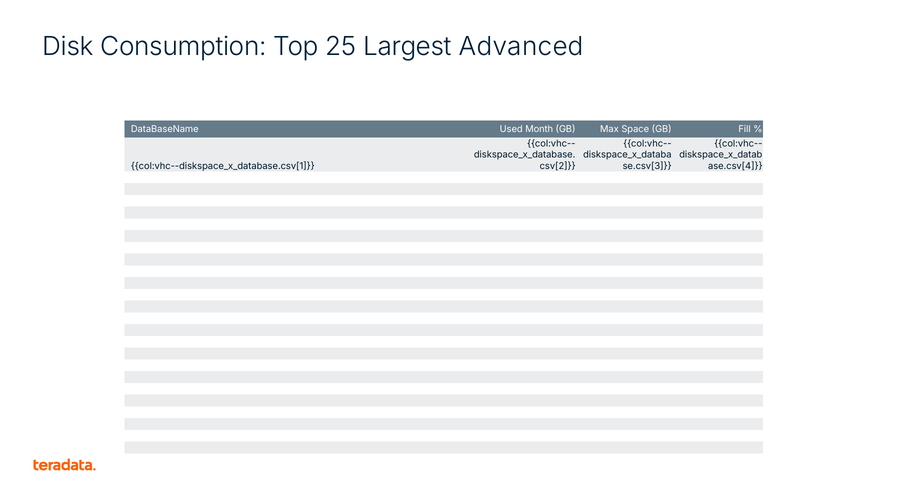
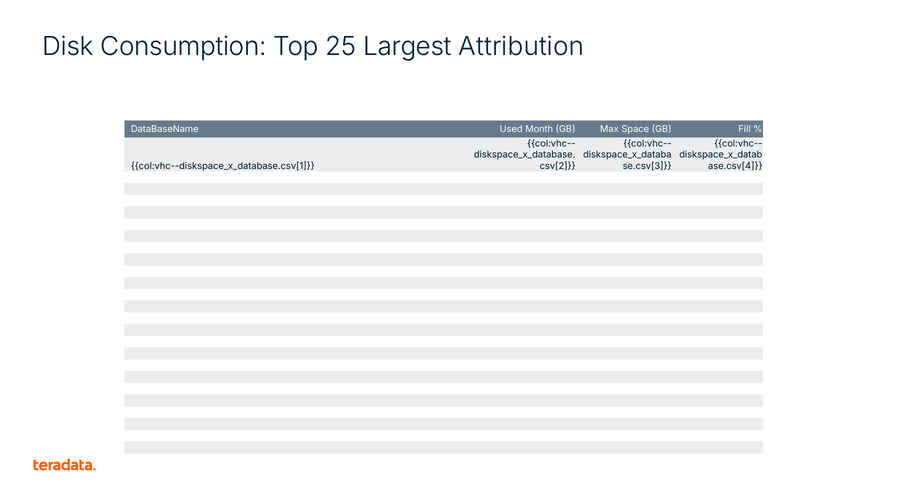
Advanced: Advanced -> Attribution (521, 47)
